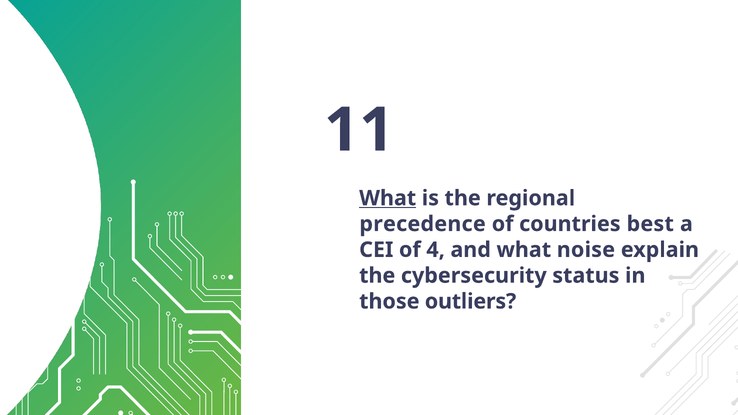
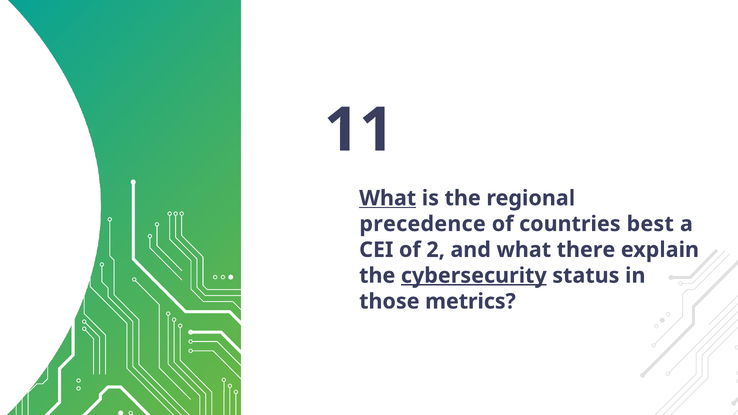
4: 4 -> 2 (436, 250)
noise: noise -> there (586, 250)
cybersecurity underline: none -> present (474, 276)
outliers: outliers -> metrics (470, 302)
